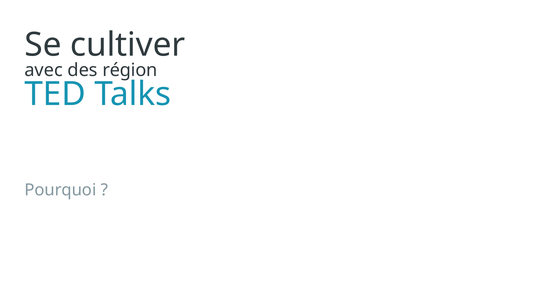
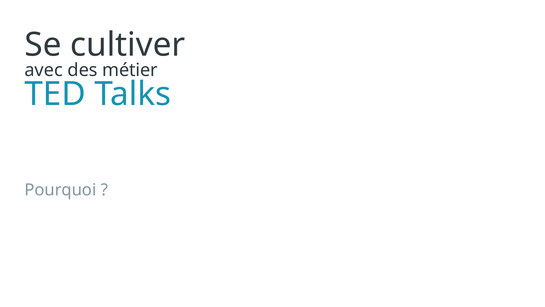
région: région -> métier (130, 70)
